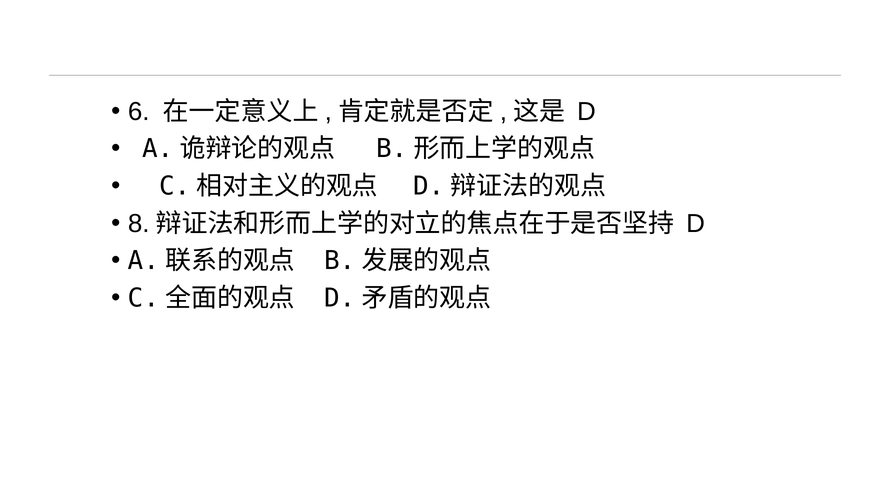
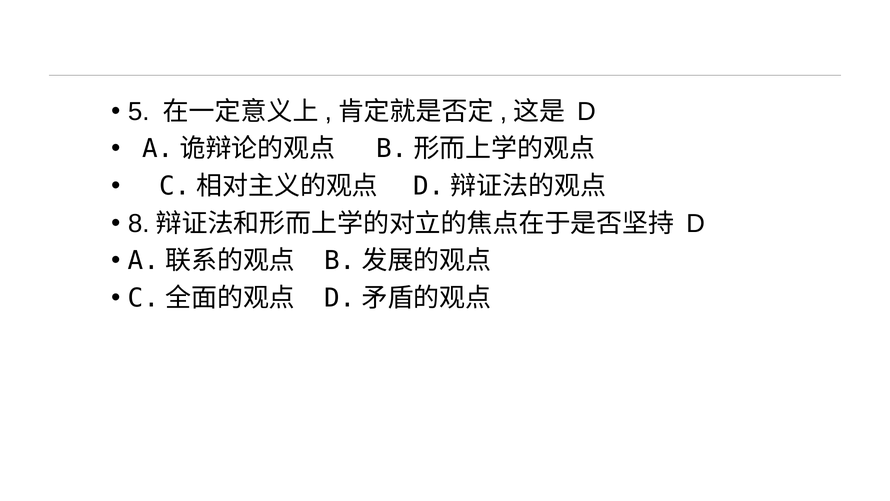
6: 6 -> 5 (139, 111)
